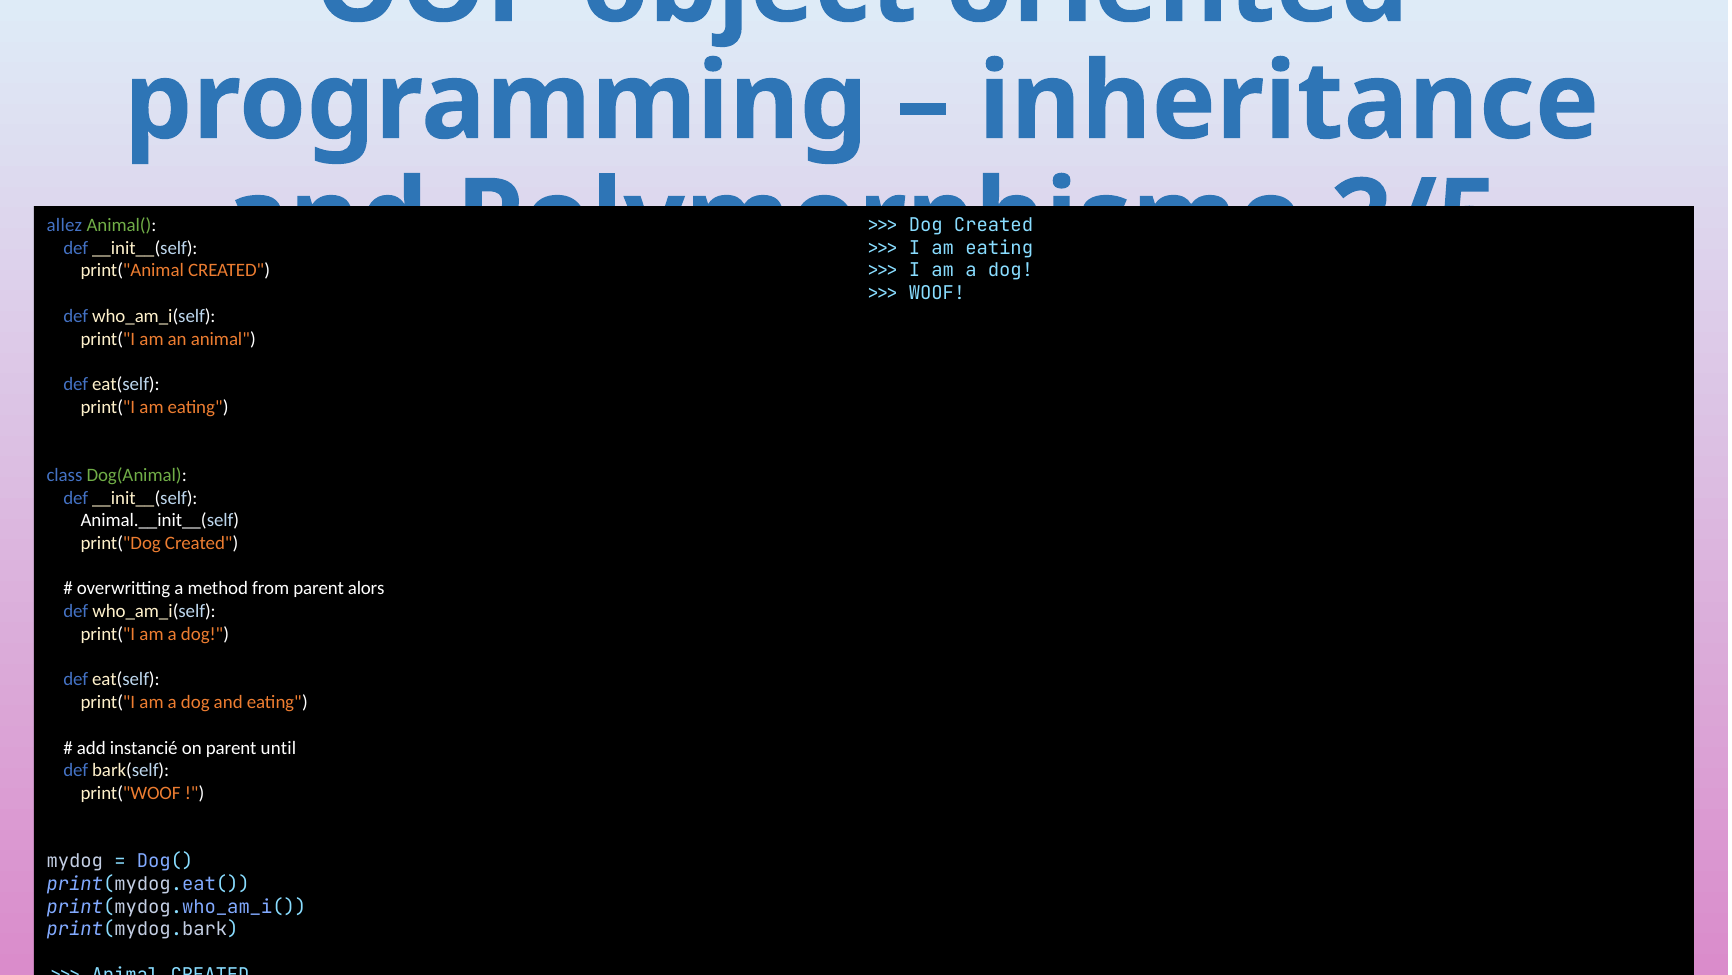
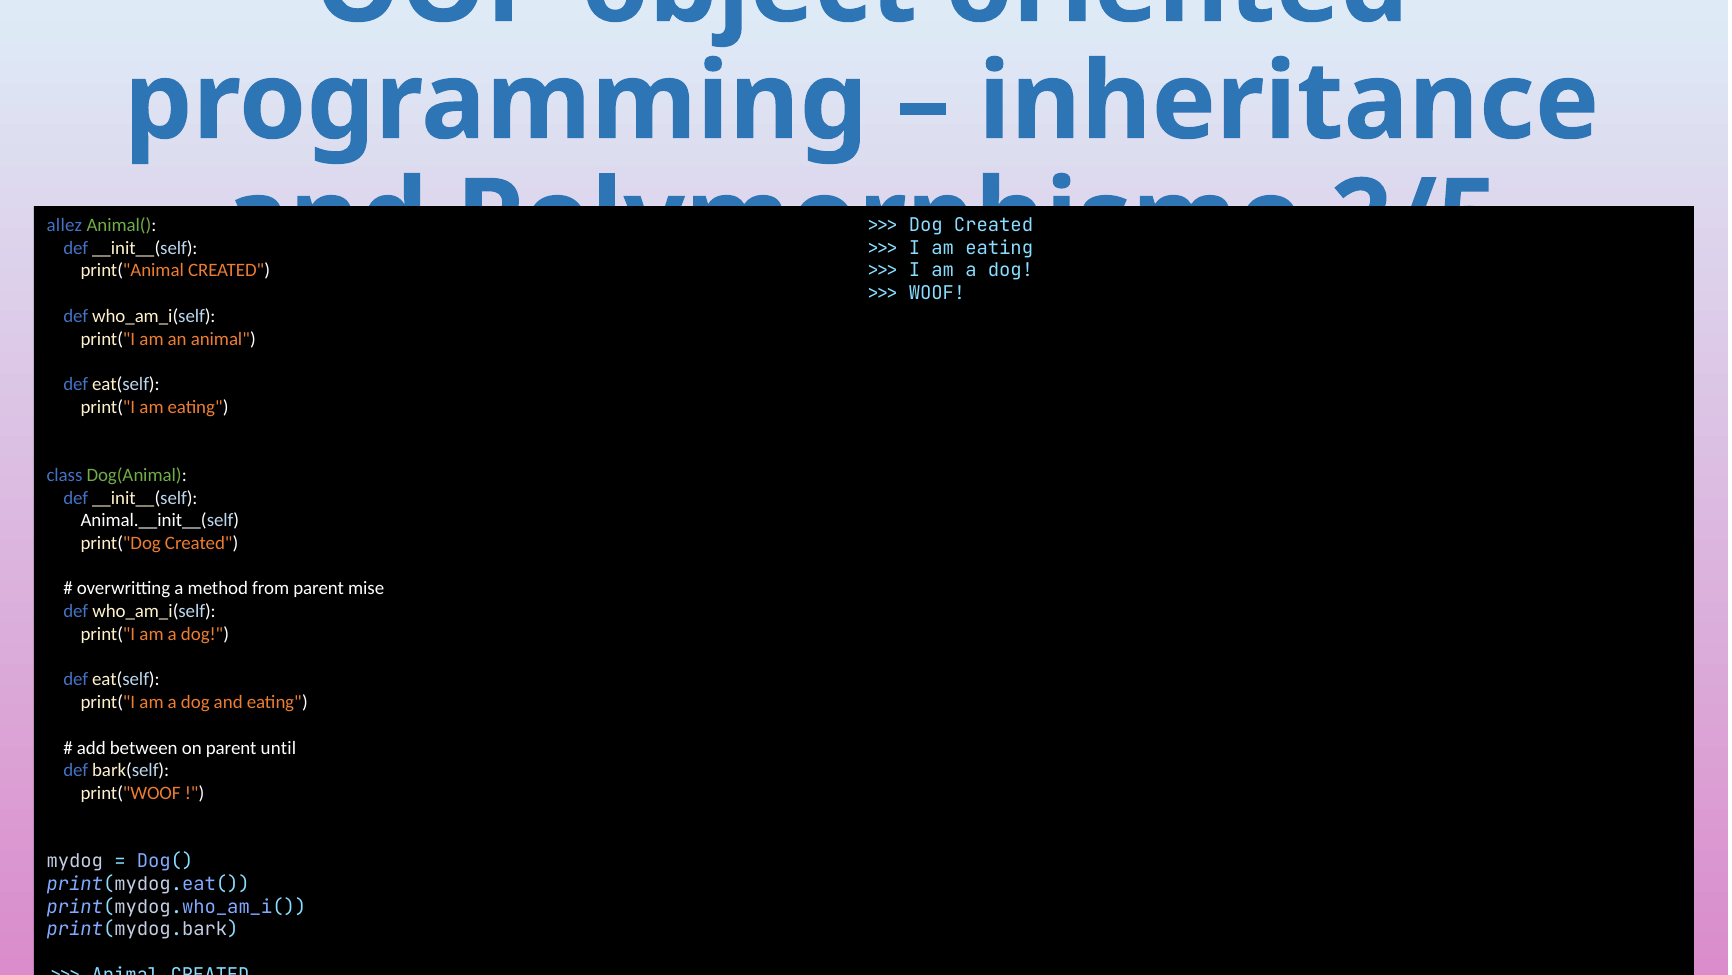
alors: alors -> mise (366, 588)
instancié: instancié -> between (144, 747)
